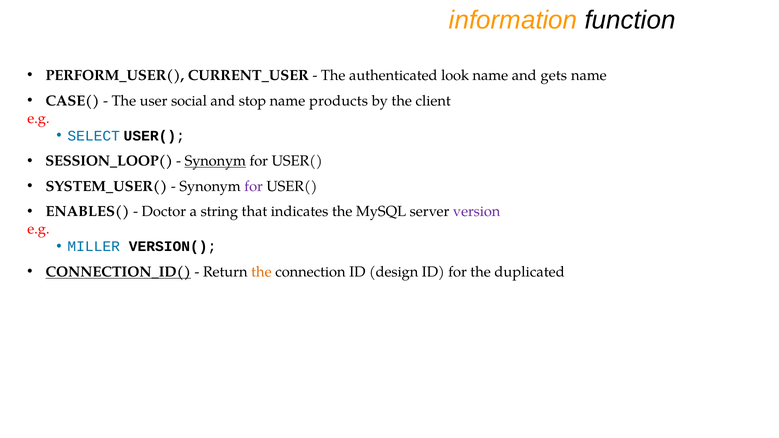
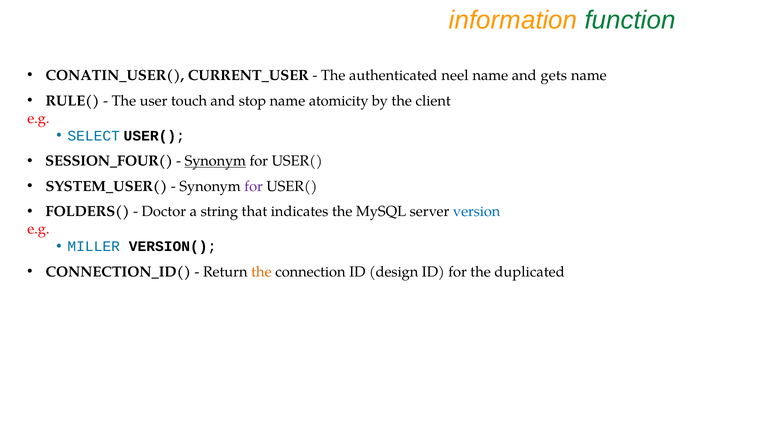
function colour: black -> green (630, 20)
PERFORM_USER(: PERFORM_USER( -> CONATIN_USER( (115, 75)
look: look -> neel (455, 75)
CASE(: CASE( -> RULE( (73, 101)
social: social -> touch (189, 101)
products: products -> atomicity (339, 101)
SESSION_LOOP(: SESSION_LOOP( -> SESSION_FOUR( (109, 161)
ENABLES(: ENABLES( -> FOLDERS( (88, 212)
version colour: purple -> blue (477, 212)
CONNECTION_ID( underline: present -> none (118, 272)
